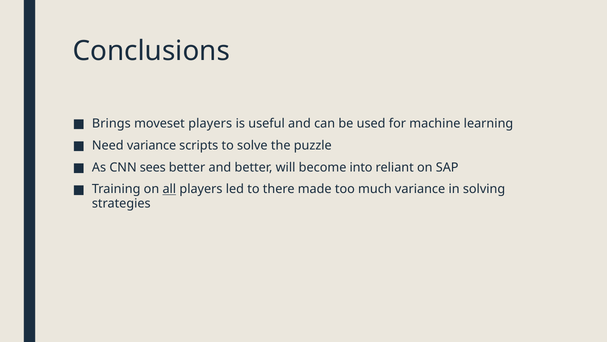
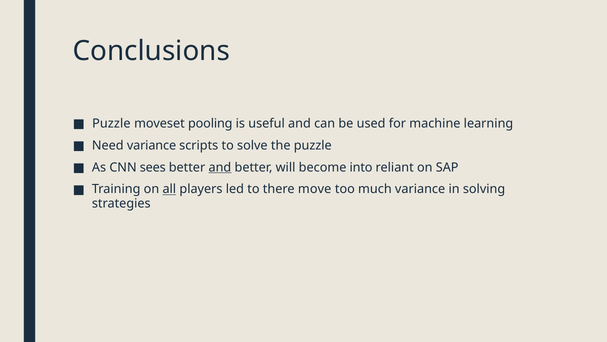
Brings: Brings -> Puzzle (111, 123)
moveset players: players -> pooling (210, 123)
and underline: none -> present (220, 167)
made: made -> move (315, 189)
